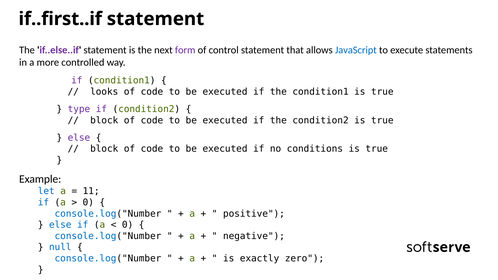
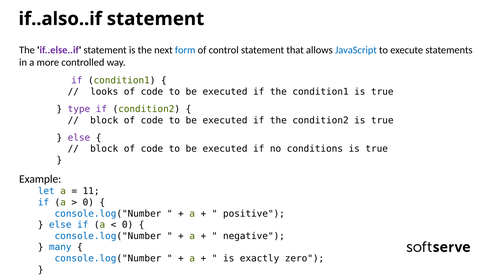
if..first..if: if..first..if -> if..also..if (60, 19)
form colour: purple -> blue (185, 50)
null: null -> many (60, 247)
